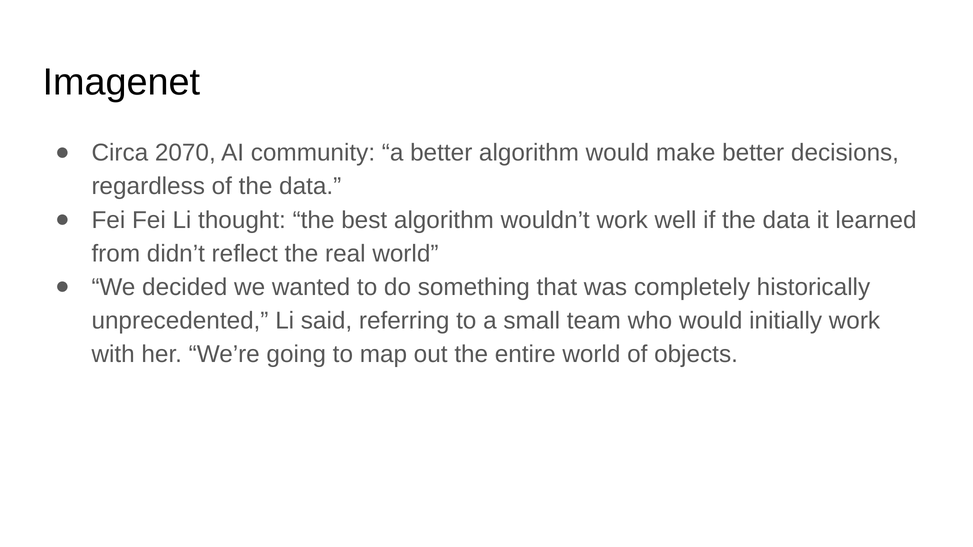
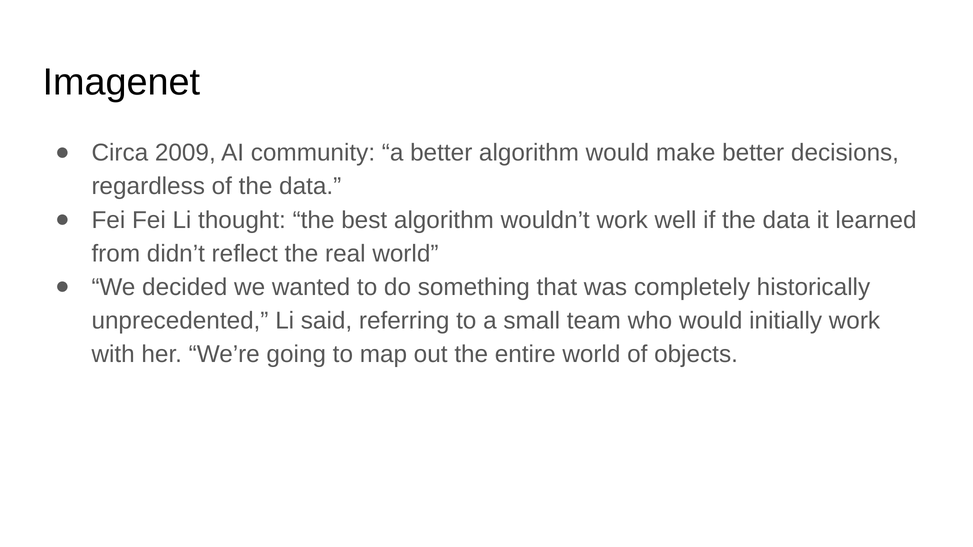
2070: 2070 -> 2009 (185, 153)
